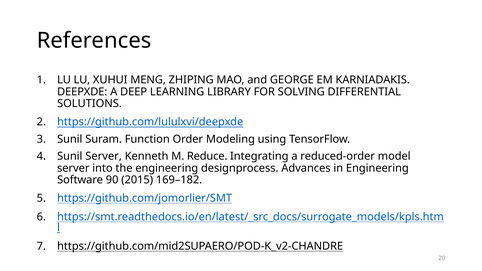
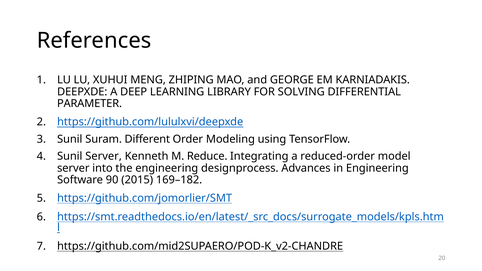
SOLUTIONS: SOLUTIONS -> PARAMETER (90, 104)
Function: Function -> Different (147, 139)
